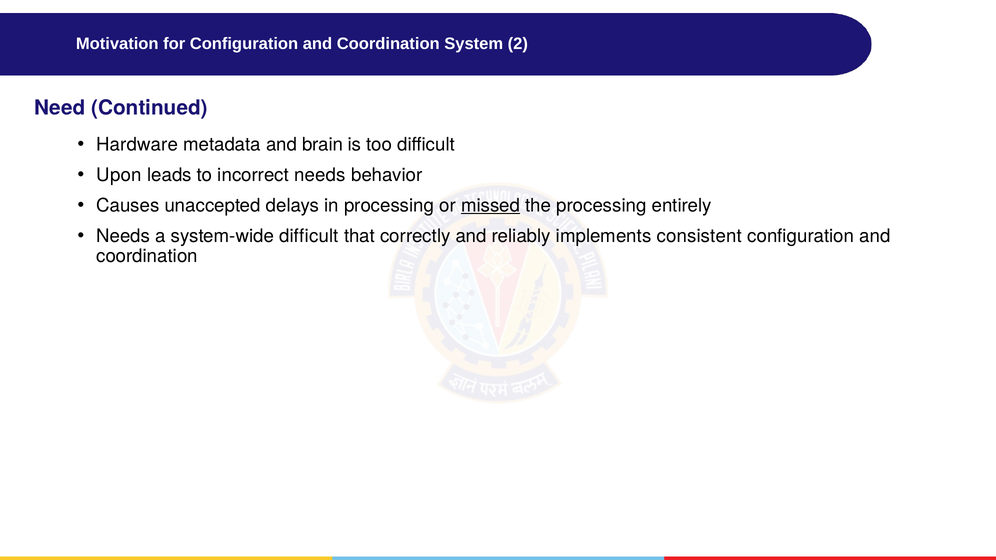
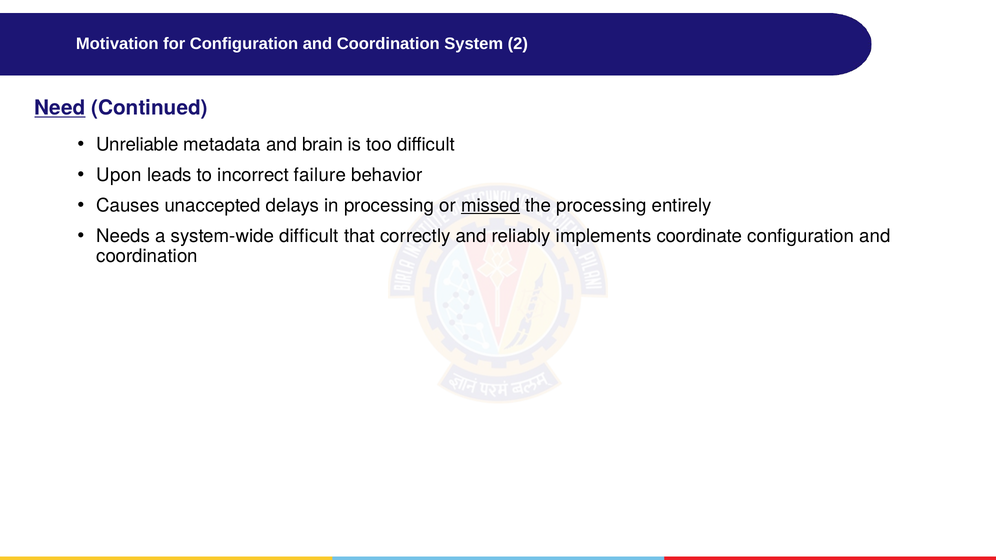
Need underline: none -> present (60, 108)
Hardware: Hardware -> Unreliable (137, 144)
incorrect needs: needs -> failure (320, 175)
consistent: consistent -> coordinate (699, 236)
